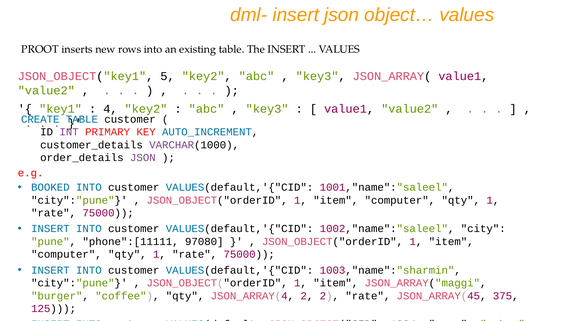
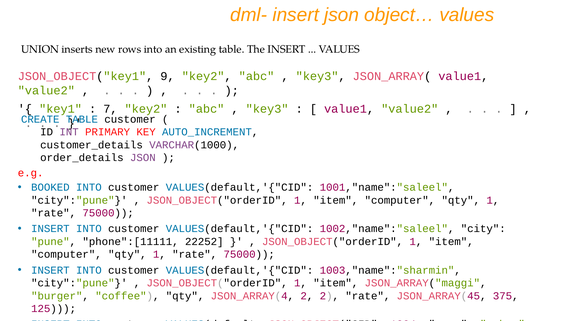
PROOT: PROOT -> UNION (40, 49)
5: 5 -> 9 (168, 76)
4: 4 -> 7 (110, 109)
97080: 97080 -> 22252 (204, 241)
